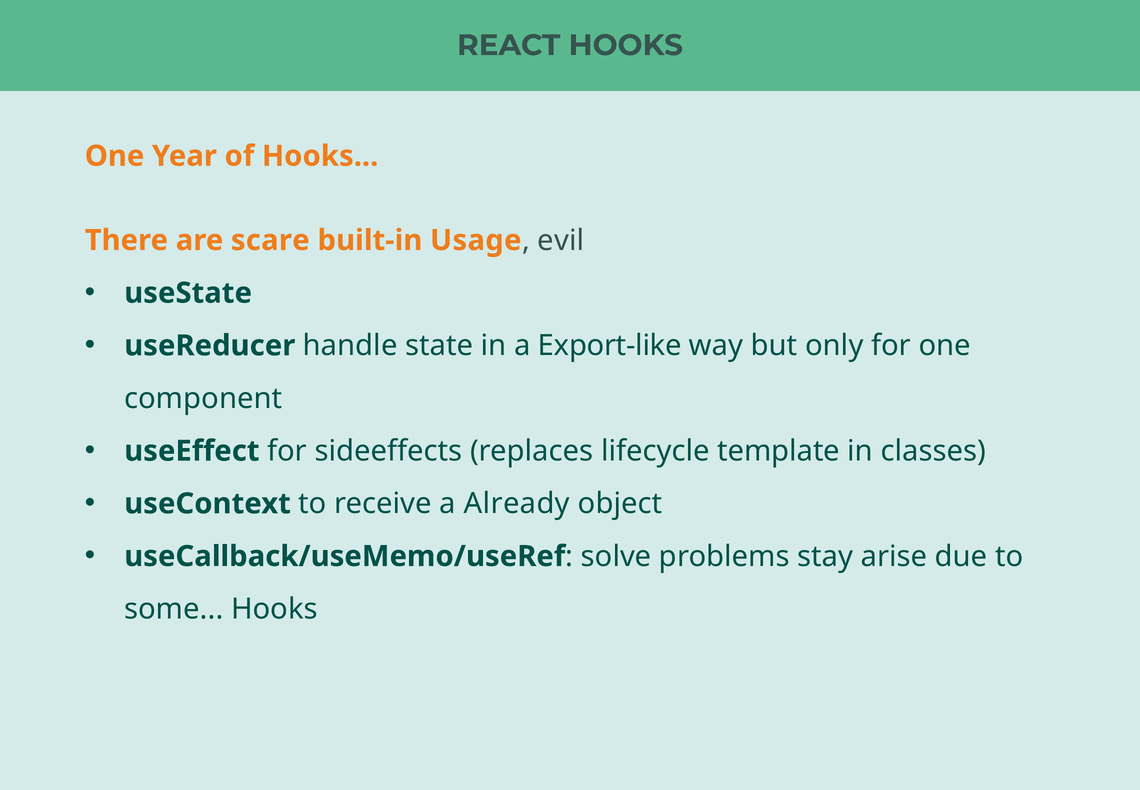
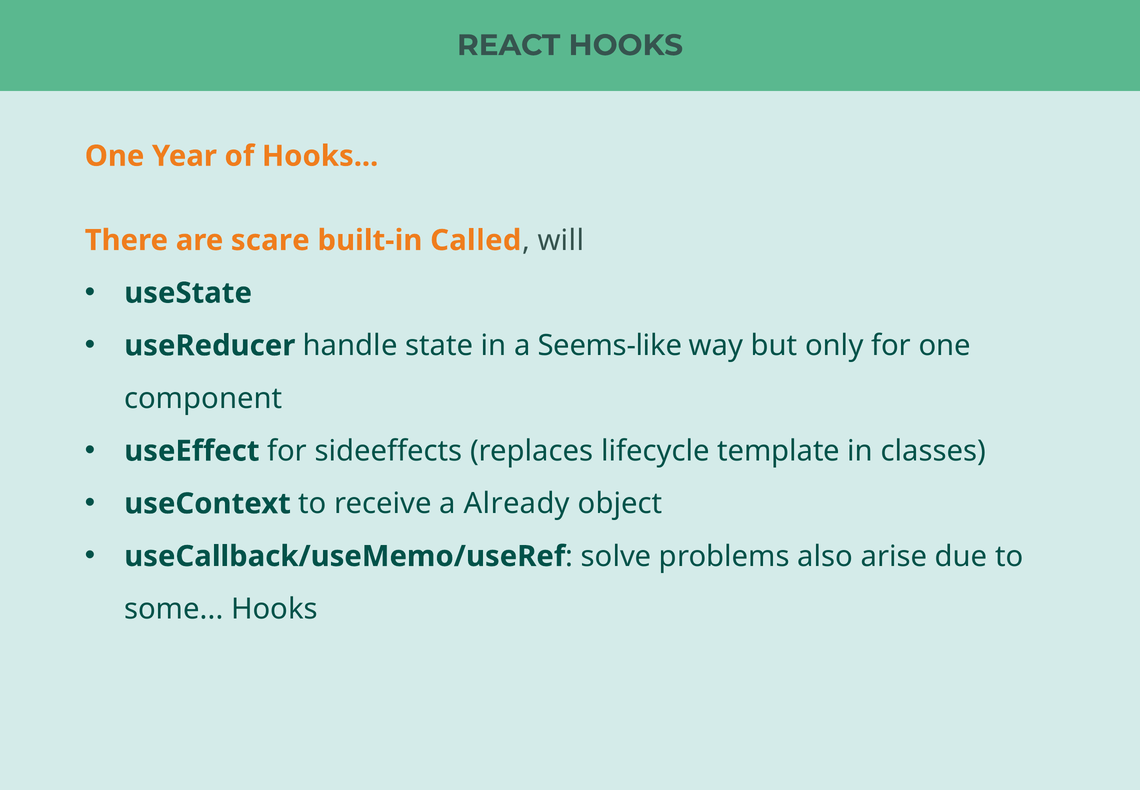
Usage: Usage -> Called (476, 240)
evil: evil -> will (561, 240)
Export-like: Export-like -> Seems-like (610, 345)
stay: stay -> also (825, 556)
